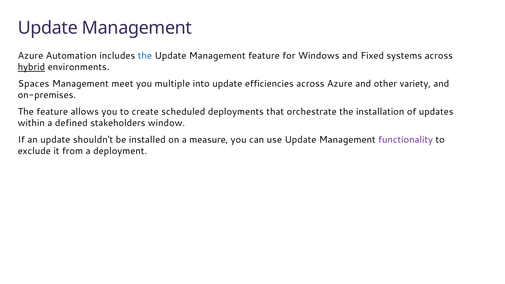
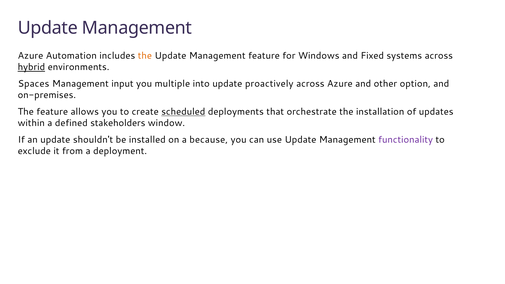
the colour: blue -> orange (145, 56)
meet: meet -> input (122, 84)
efficiencies: efficiencies -> proactively (269, 84)
variety: variety -> option (415, 84)
scheduled underline: none -> present (183, 112)
measure: measure -> because (209, 140)
